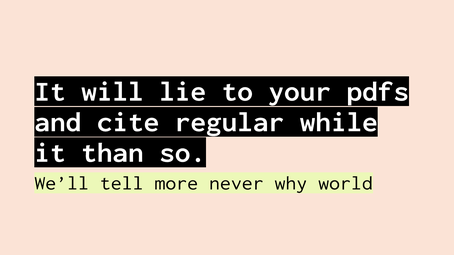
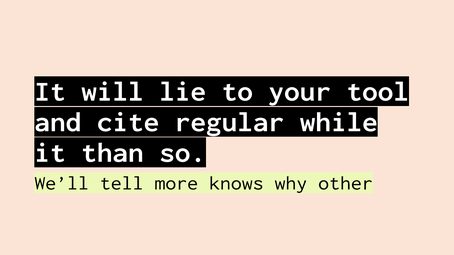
pdfs: pdfs -> tool (378, 91)
never: never -> knows (236, 183)
world: world -> other (345, 183)
